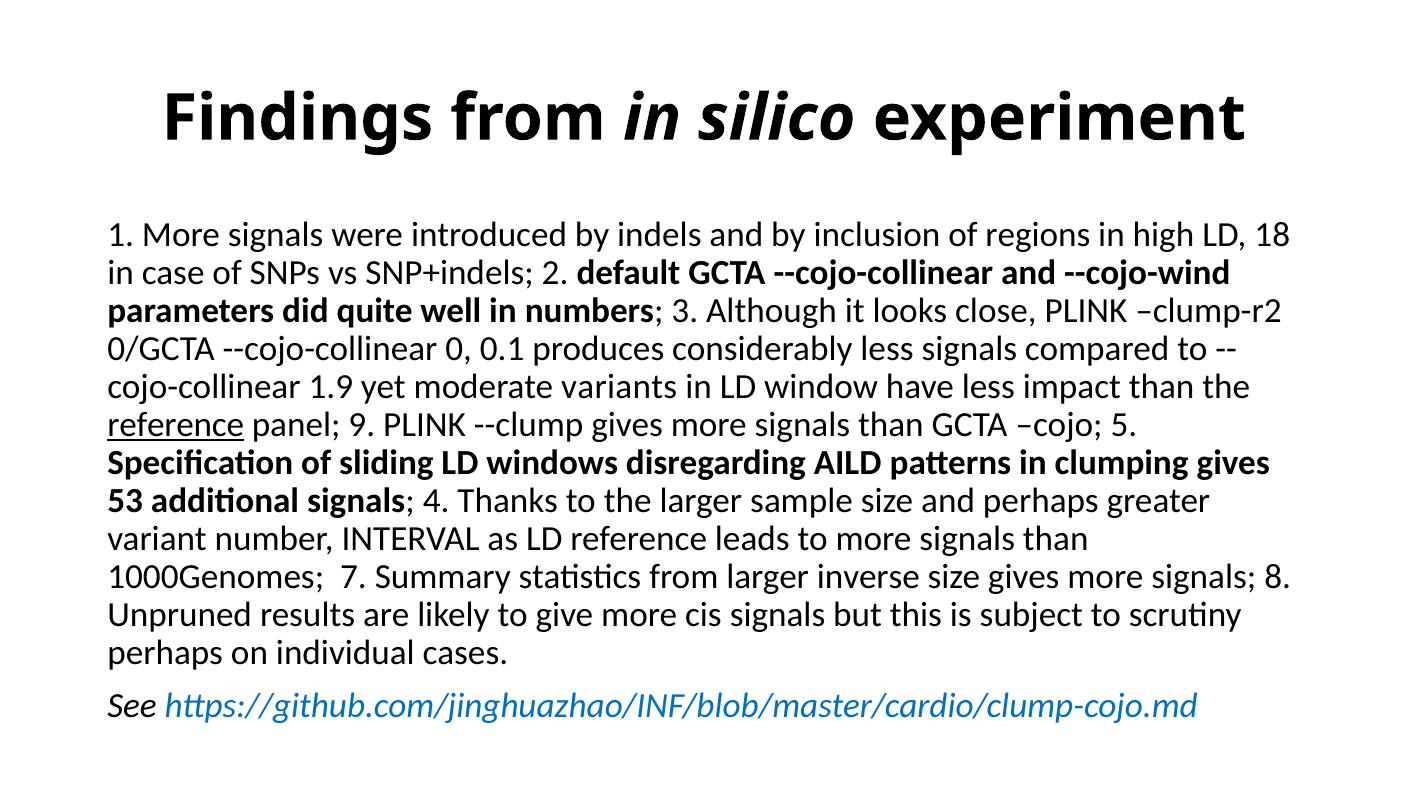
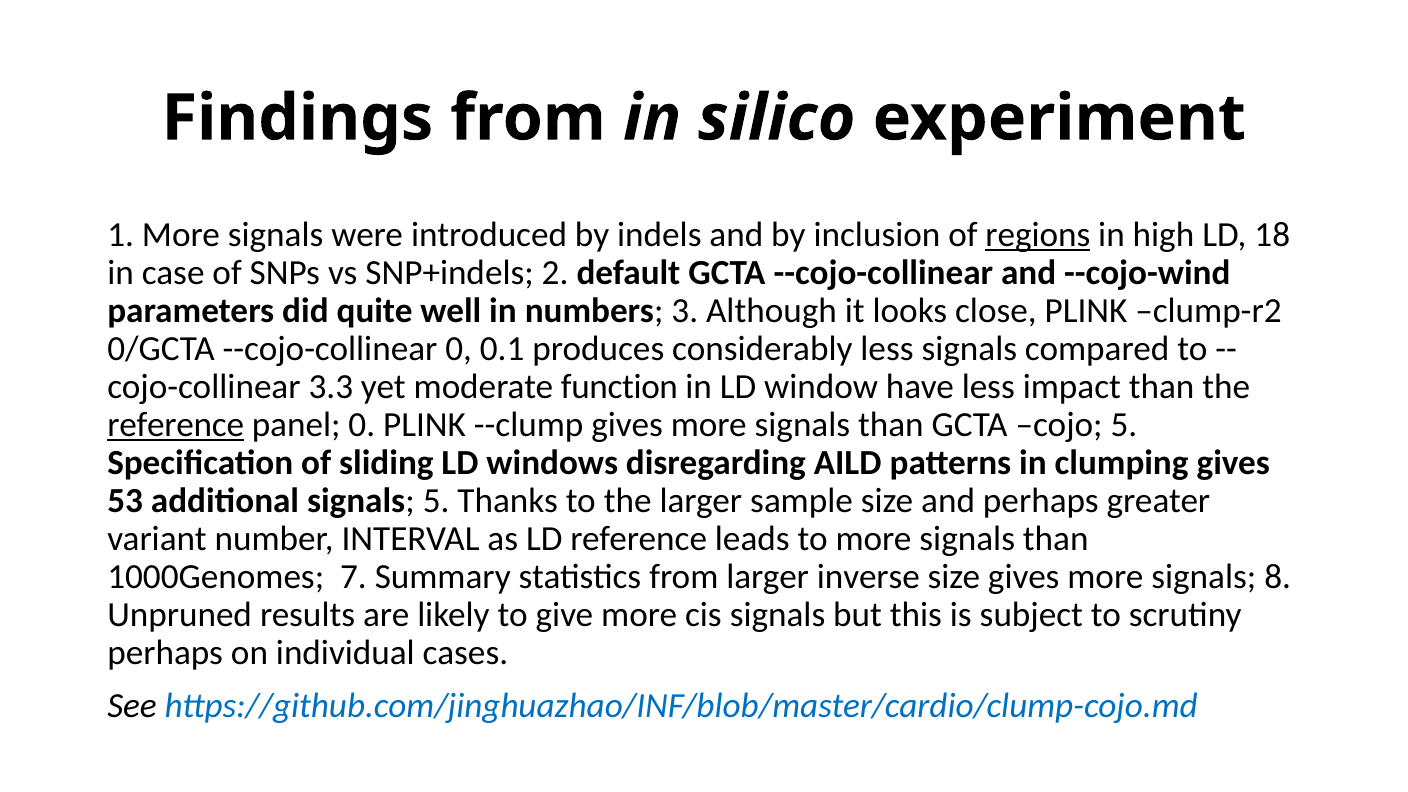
regions underline: none -> present (1038, 235)
1.9: 1.9 -> 3.3 (331, 387)
variants: variants -> function (619, 387)
panel 9: 9 -> 0 (362, 425)
signals 4: 4 -> 5 (436, 501)
